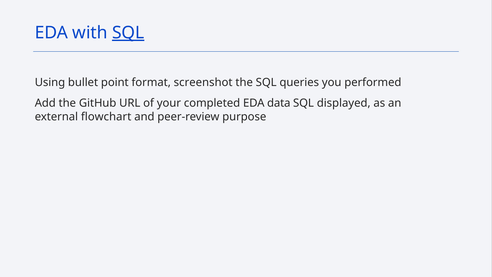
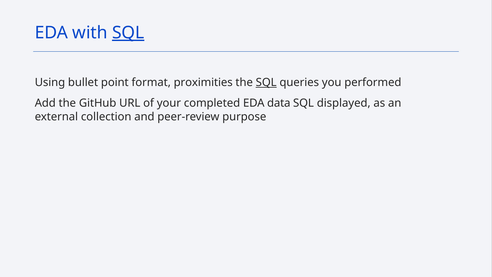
screenshot: screenshot -> proximities (203, 82)
SQL underline: none -> present (266, 82)
flowchart: flowchart -> collection (106, 117)
